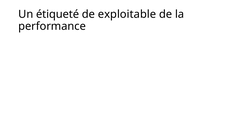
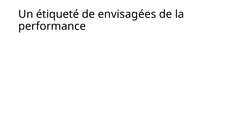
exploitable: exploitable -> envisagées (127, 14)
